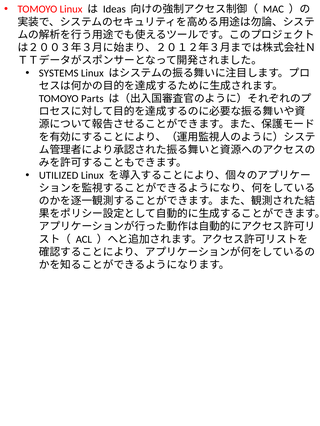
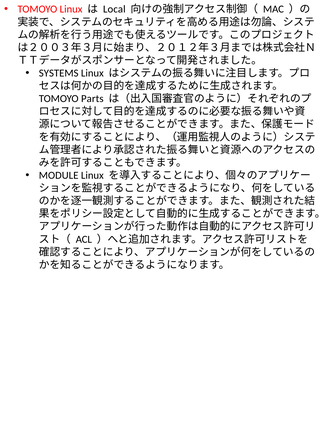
Ideas: Ideas -> Local (114, 9)
UTILIZED: UTILIZED -> MODULE (59, 176)
